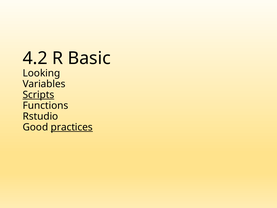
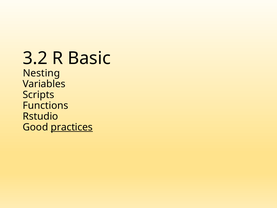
4.2: 4.2 -> 3.2 (35, 58)
Looking: Looking -> Nesting (41, 73)
Scripts underline: present -> none (38, 95)
